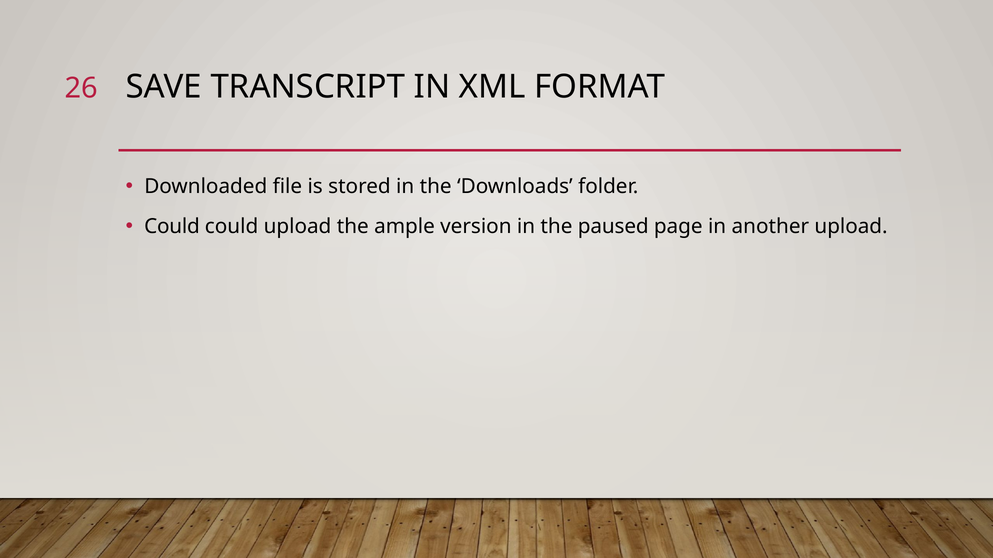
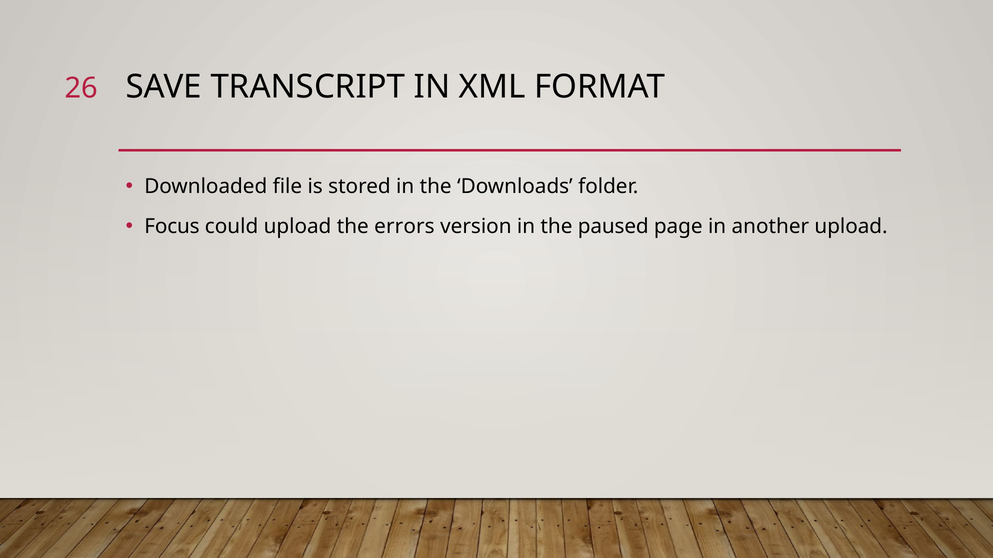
Could: Could -> Focus (172, 227)
ample: ample -> errors (404, 227)
